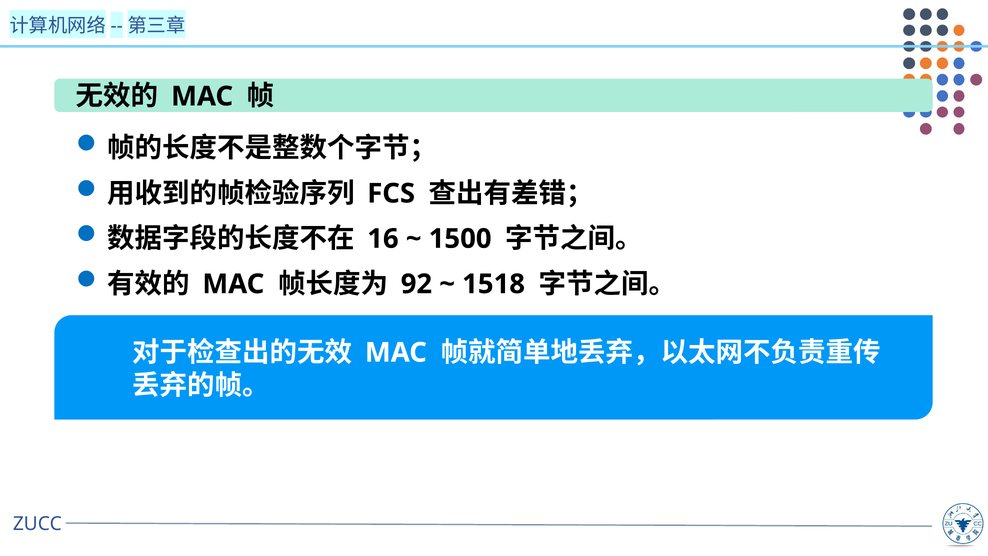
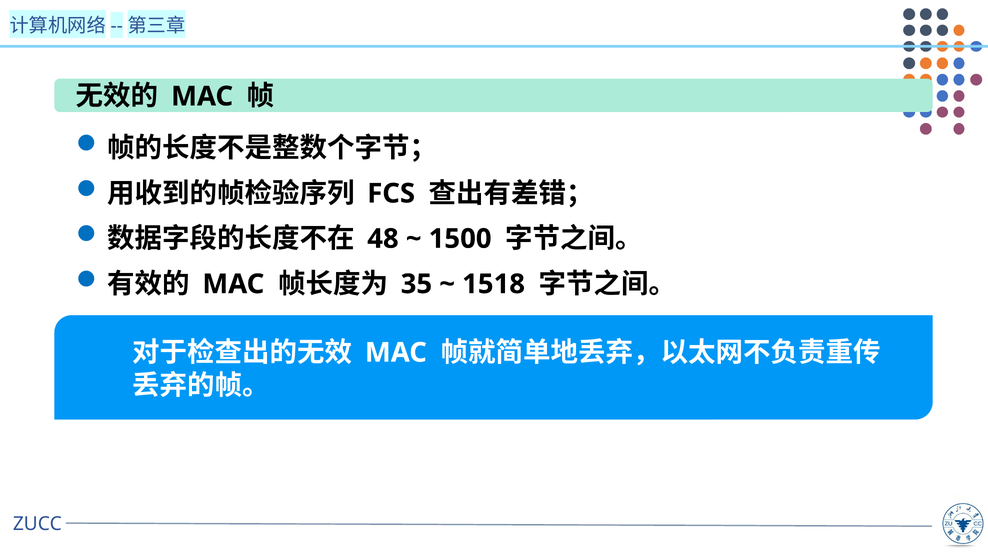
16: 16 -> 48 (383, 239)
92: 92 -> 35 (416, 284)
